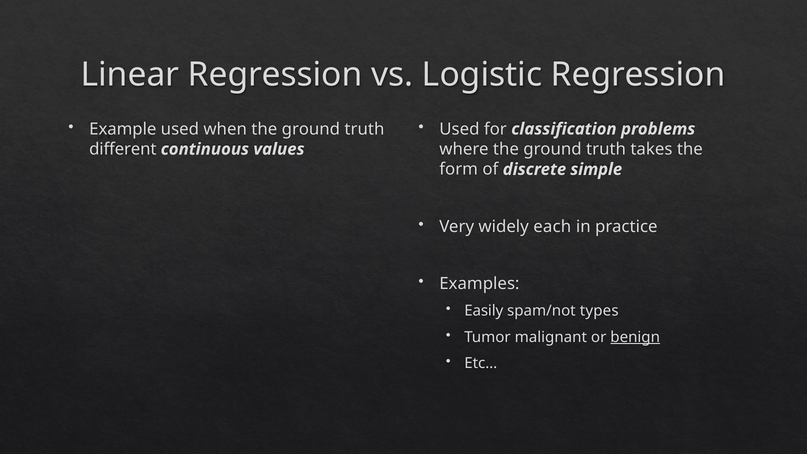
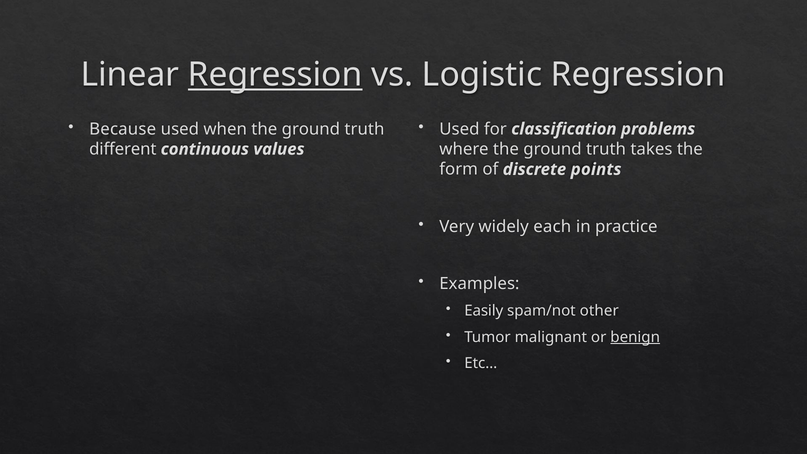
Regression underline: none -> present (275, 75)
Example: Example -> Because (123, 129)
simple: simple -> points (596, 169)
types: types -> other (599, 311)
